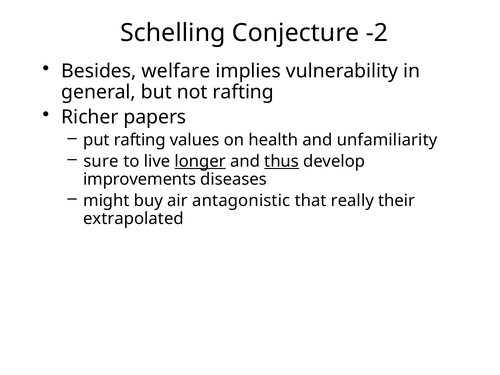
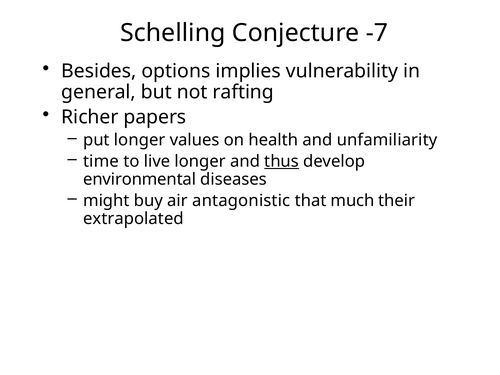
-2: -2 -> -7 (377, 33)
welfare: welfare -> options (176, 71)
put rafting: rafting -> longer (140, 140)
sure: sure -> time (101, 161)
longer underline: present -> none (200, 161)
improvements: improvements -> environmental (140, 179)
really: really -> much (352, 201)
